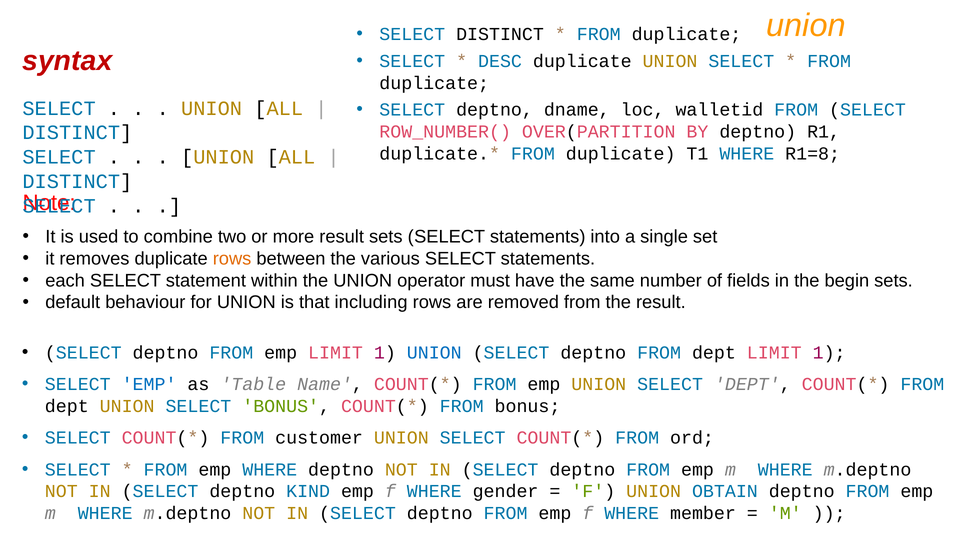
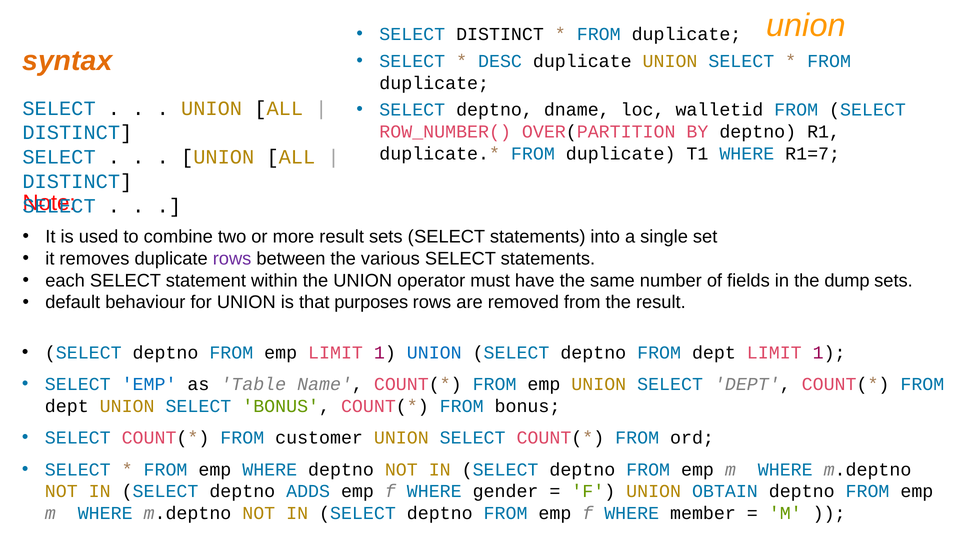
syntax colour: red -> orange (67, 61)
R1=8: R1=8 -> R1=7 (813, 154)
rows colour: orange -> purple (232, 259)
begin: begin -> dump (847, 281)
including: including -> purposes (371, 303)
KIND: KIND -> ADDS (308, 492)
